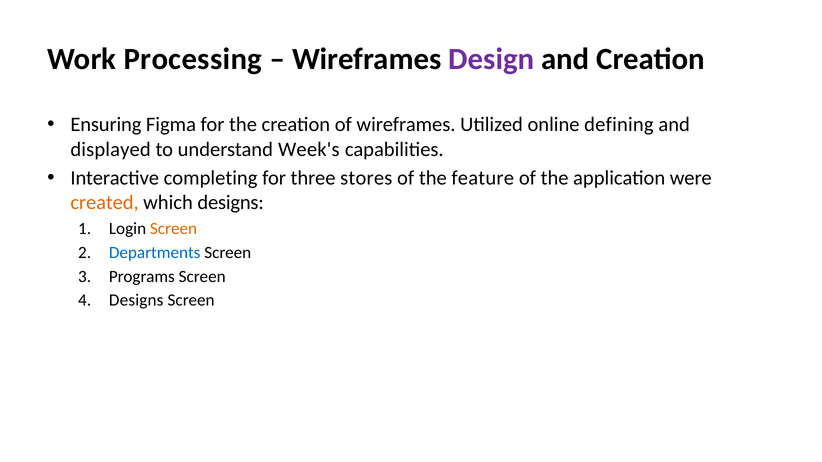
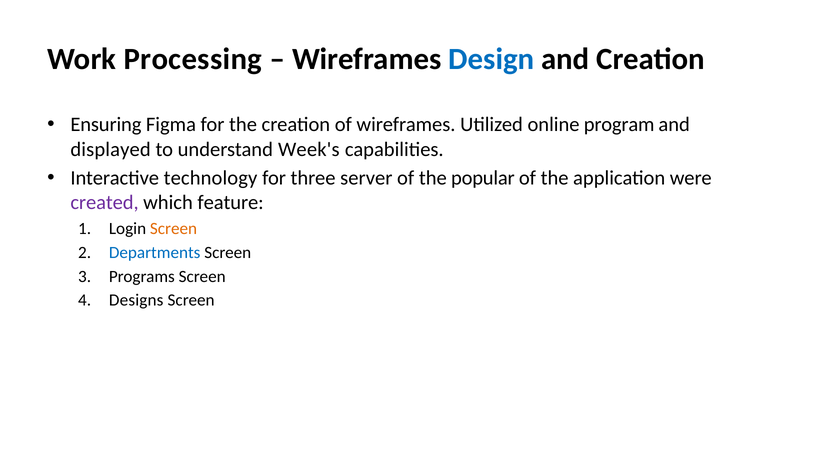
Design colour: purple -> blue (491, 59)
defining: defining -> program (619, 125)
completing: completing -> technology (211, 178)
stores: stores -> server (366, 178)
feature: feature -> popular (483, 178)
created colour: orange -> purple (105, 203)
which designs: designs -> feature (231, 203)
